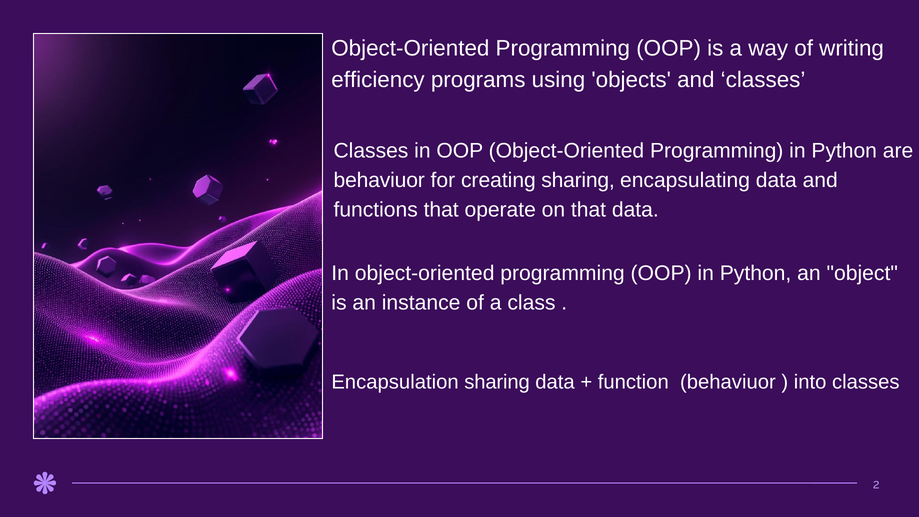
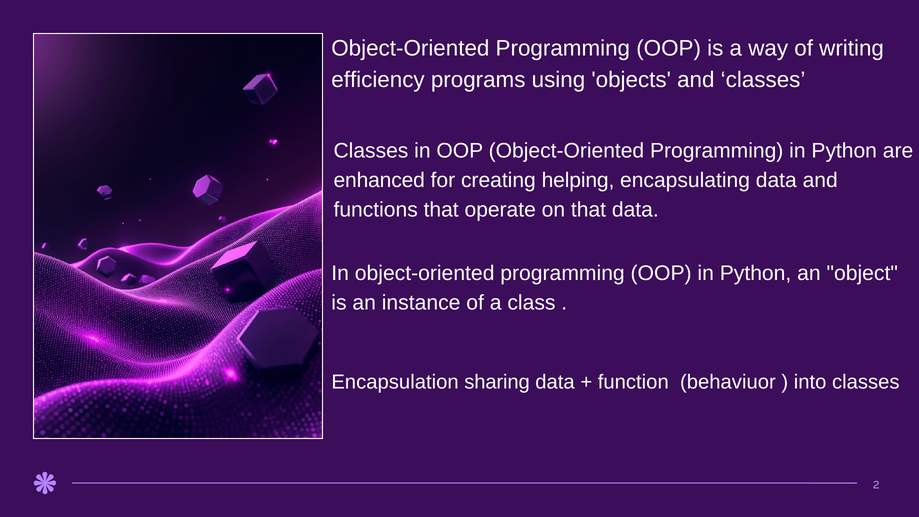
behaviuor: behaviuor -> enhanced (379, 180)
creating sharing: sharing -> helping (578, 180)
